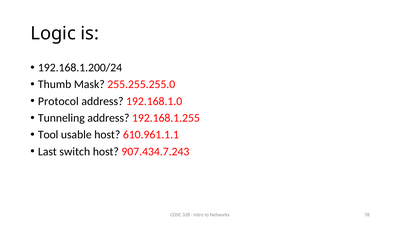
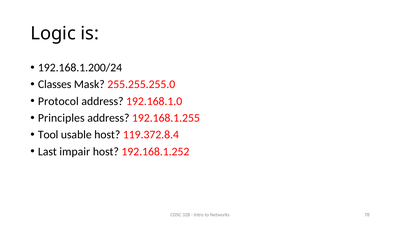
Thumb: Thumb -> Classes (55, 84)
Tunneling: Tunneling -> Principles (61, 118)
610.961.1.1: 610.961.1.1 -> 119.372.8.4 (151, 135)
switch: switch -> impair (75, 151)
907.434.7.243: 907.434.7.243 -> 192.168.1.252 (155, 151)
